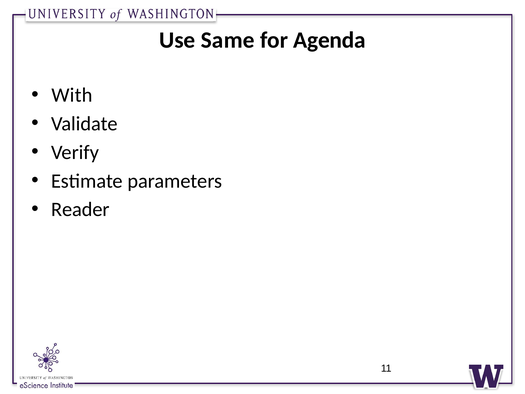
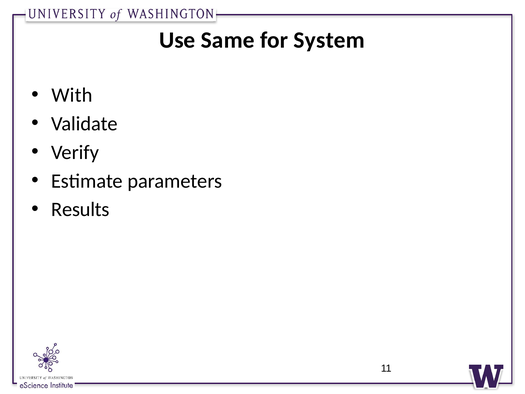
Agenda: Agenda -> System (329, 40)
Reader: Reader -> Results (80, 209)
